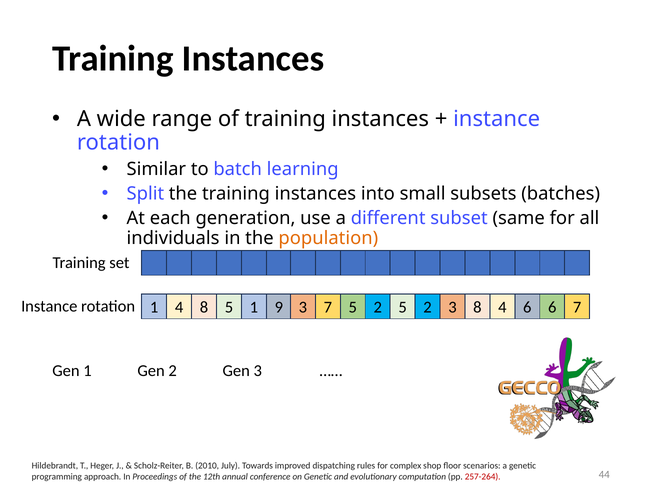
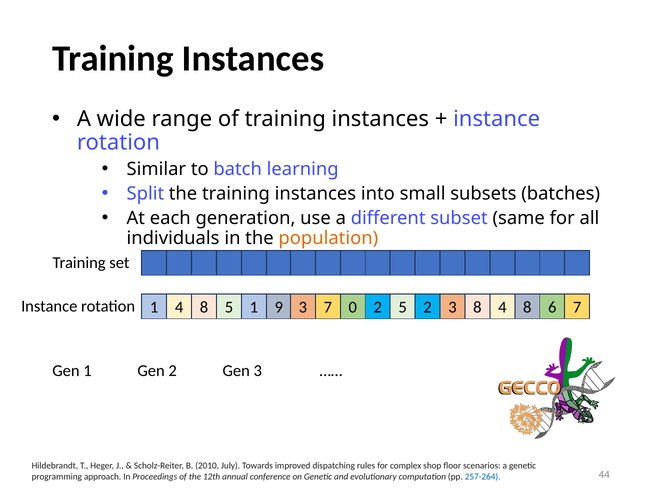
7 5: 5 -> 0 (353, 307)
8 4 6: 6 -> 8 (527, 307)
257-264 colour: red -> blue (483, 476)
